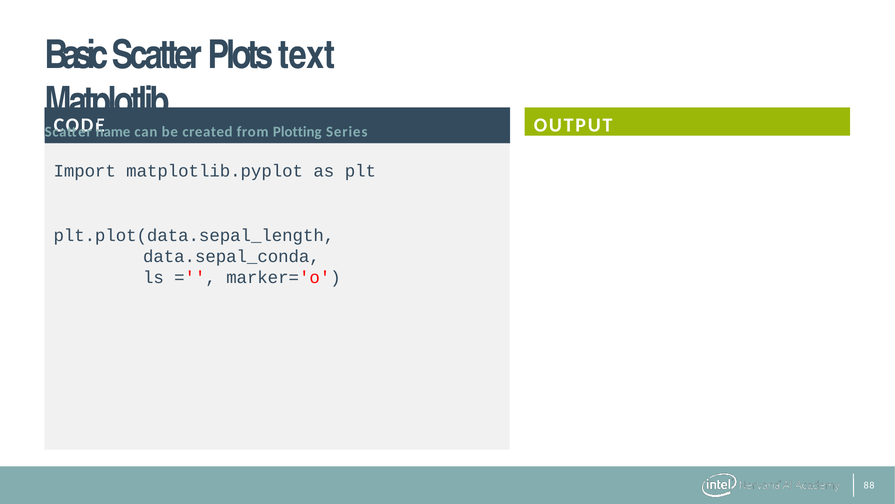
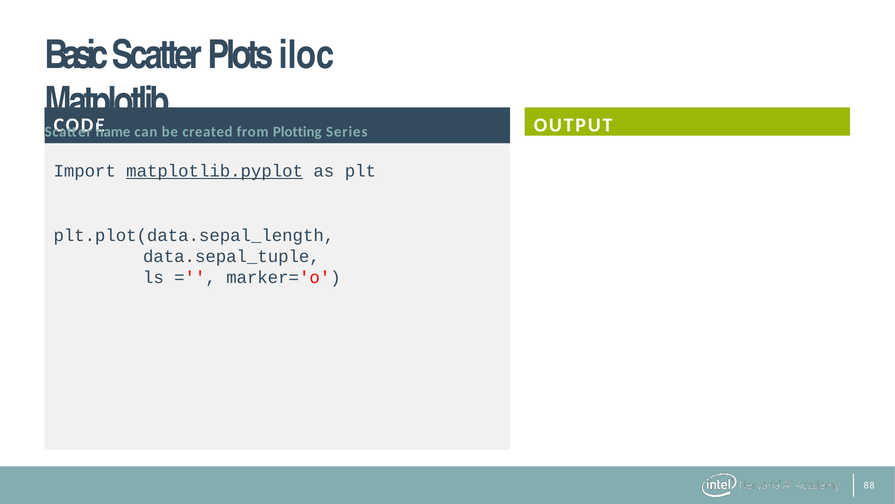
text: text -> iloc (306, 55)
matplotlib.pyplot underline: none -> present (215, 171)
data.sepal_conda: data.sepal_conda -> data.sepal_tuple (231, 256)
